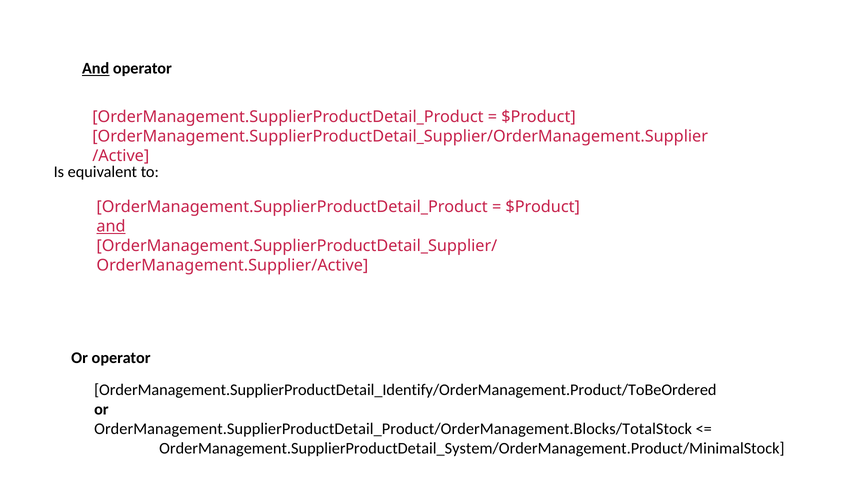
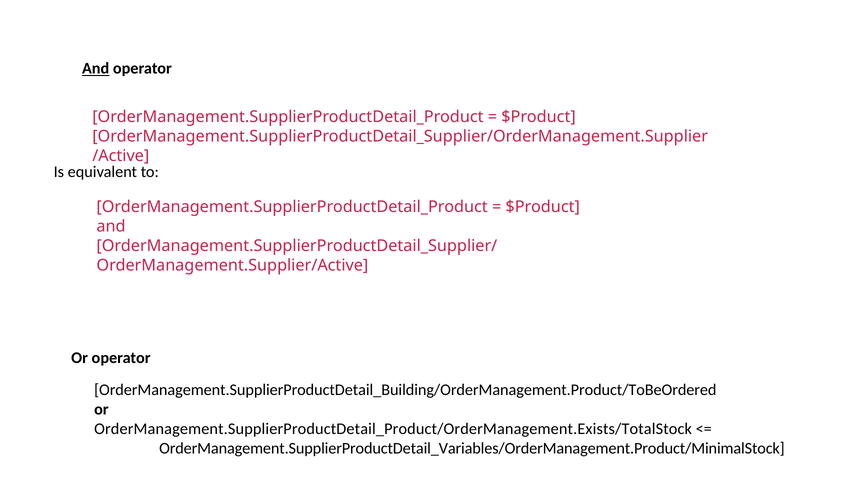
and underline: present -> none (111, 226)
OrderManagement.SupplierProductDetail_Identify/OrderManagement.Product/ToBeOrdered: OrderManagement.SupplierProductDetail_Identify/OrderManagement.Product/ToBeOrdered -> OrderManagement.SupplierProductDetail_Building/OrderManagement.Product/ToBeOrdered (405, 390)
OrderManagement.SupplierProductDetail_Product/OrderManagement.Blocks/TotalStock: OrderManagement.SupplierProductDetail_Product/OrderManagement.Blocks/TotalStock -> OrderManagement.SupplierProductDetail_Product/OrderManagement.Exists/TotalStock (393, 429)
OrderManagement.SupplierProductDetail_System/OrderManagement.Product/MinimalStock: OrderManagement.SupplierProductDetail_System/OrderManagement.Product/MinimalStock -> OrderManagement.SupplierProductDetail_Variables/OrderManagement.Product/MinimalStock (472, 448)
